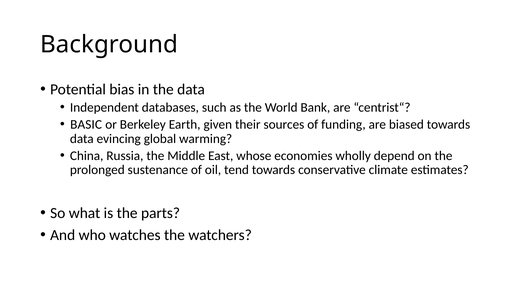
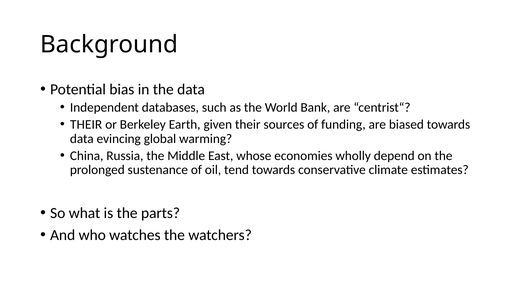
BASIC: BASIC -> THEIR (86, 124)
